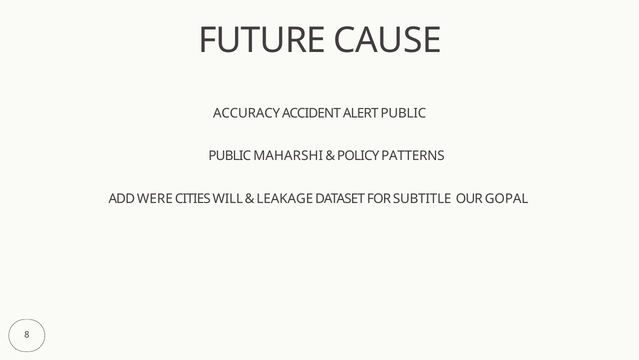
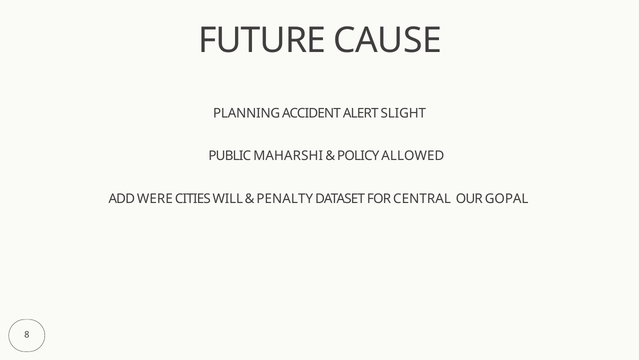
ACCURACY: ACCURACY -> PLANNING (247, 113)
ALERT PUBLIC: PUBLIC -> SLIGHT (403, 113)
PATTERNS: PATTERNS -> ALLOWED (413, 156)
LEAKAGE: LEAKAGE -> PENALTY (285, 199)
SUBTITLE: SUBTITLE -> CENTRAL (422, 199)
